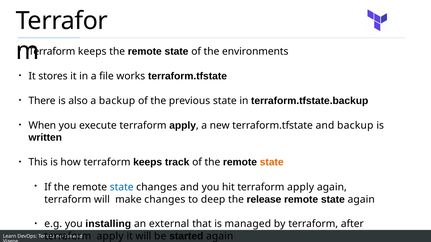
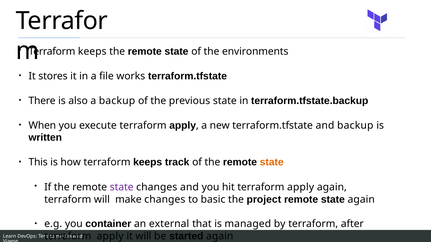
state colour: blue -> purple (122, 188)
deep: deep -> basic (213, 200)
release: release -> project (264, 200)
installing: installing -> container (108, 224)
